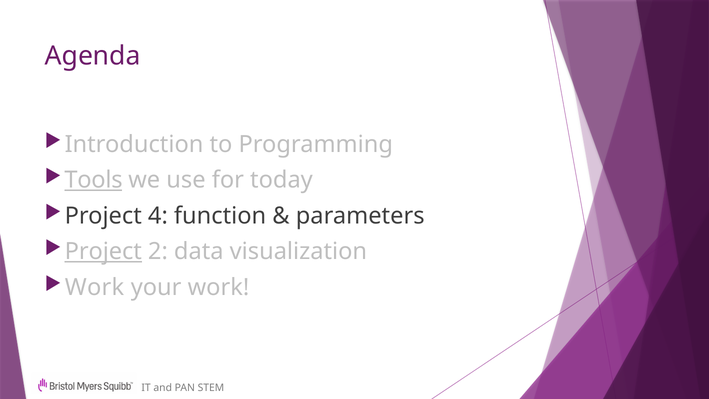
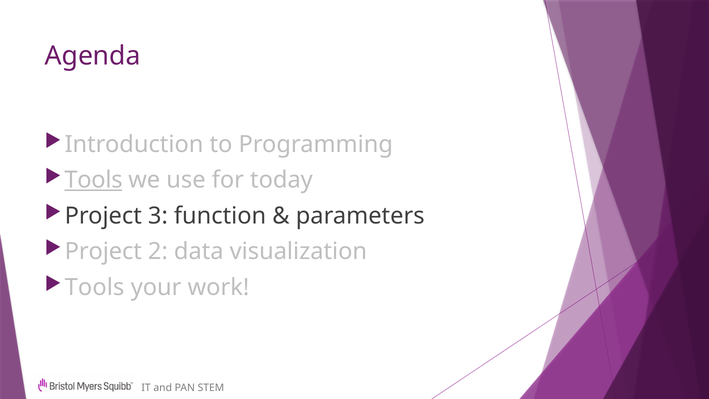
4: 4 -> 3 (158, 216)
Project underline: present -> none (103, 251)
Work: Work -> Tools (95, 287)
